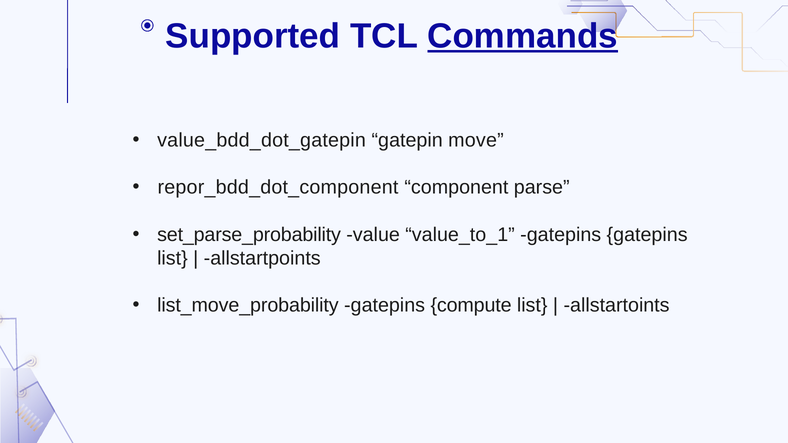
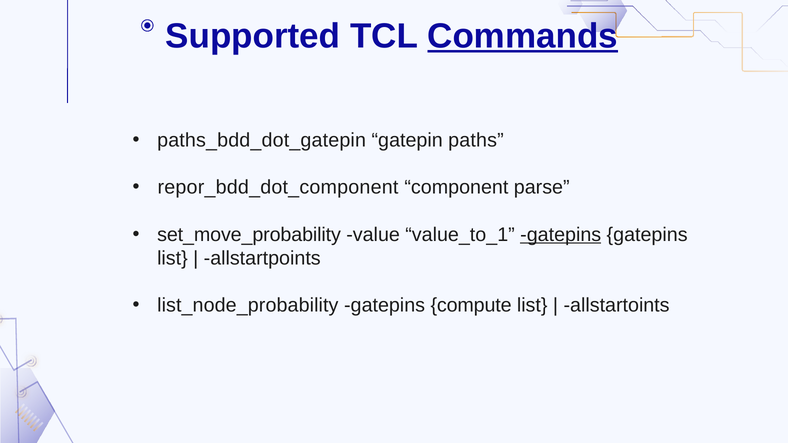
value_bdd_dot_gatepin: value_bdd_dot_gatepin -> paths_bdd_dot_gatepin (262, 140)
move: move -> paths (476, 140)
set_parse_probability: set_parse_probability -> set_move_probability (249, 235)
gatepins underline: none -> present (561, 235)
list_move_probability: list_move_probability -> list_node_probability (248, 306)
